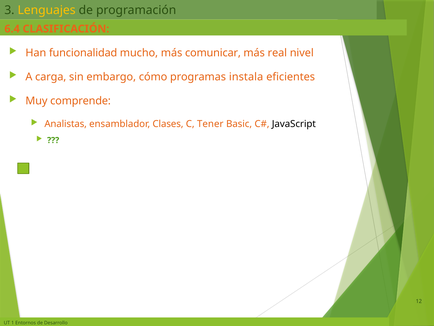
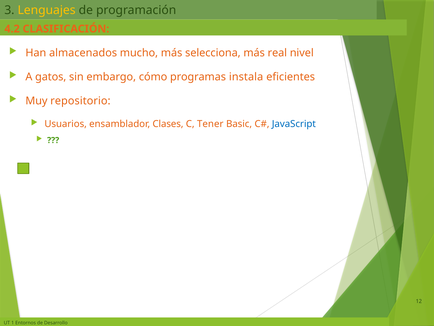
6.4: 6.4 -> 4.2 (12, 29)
funcionalidad: funcionalidad -> almacenados (83, 53)
comunicar: comunicar -> selecciona (213, 53)
carga: carga -> gatos (51, 77)
comprende: comprende -> repositorio (80, 101)
Analistas: Analistas -> Usuarios (66, 124)
JavaScript colour: black -> blue (294, 124)
